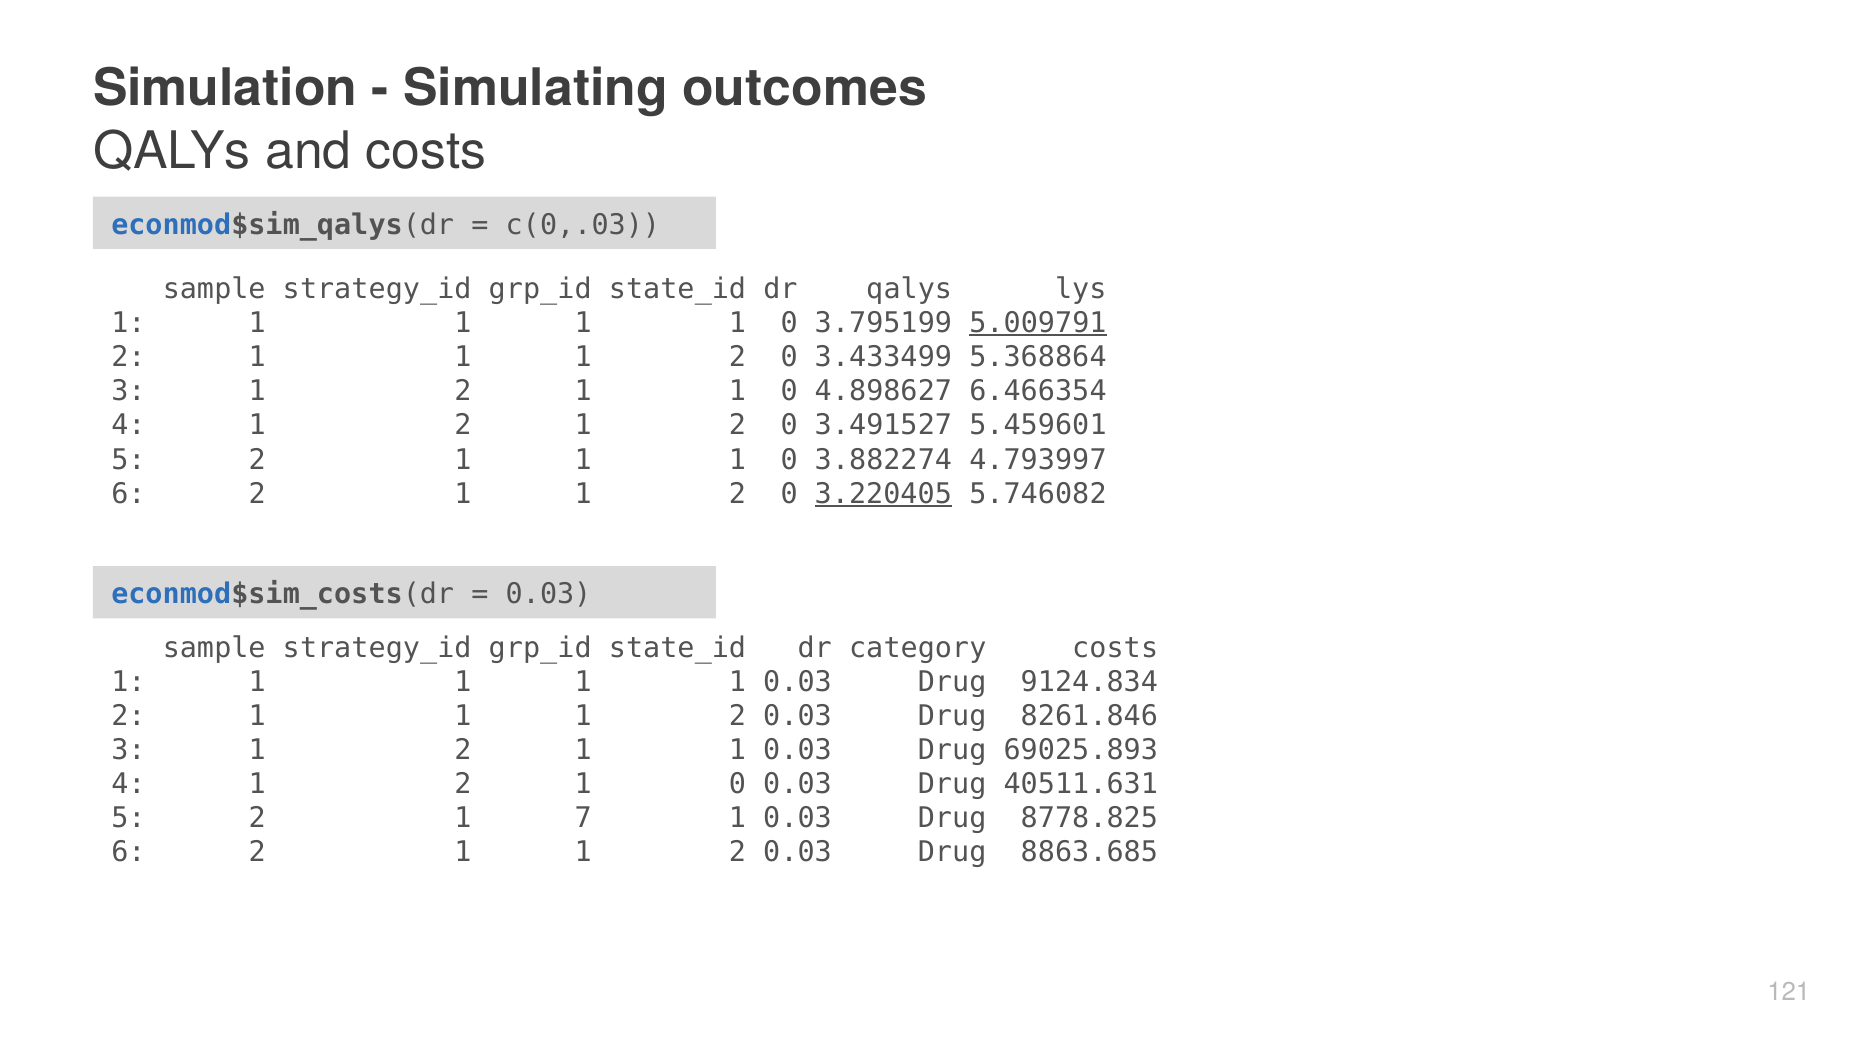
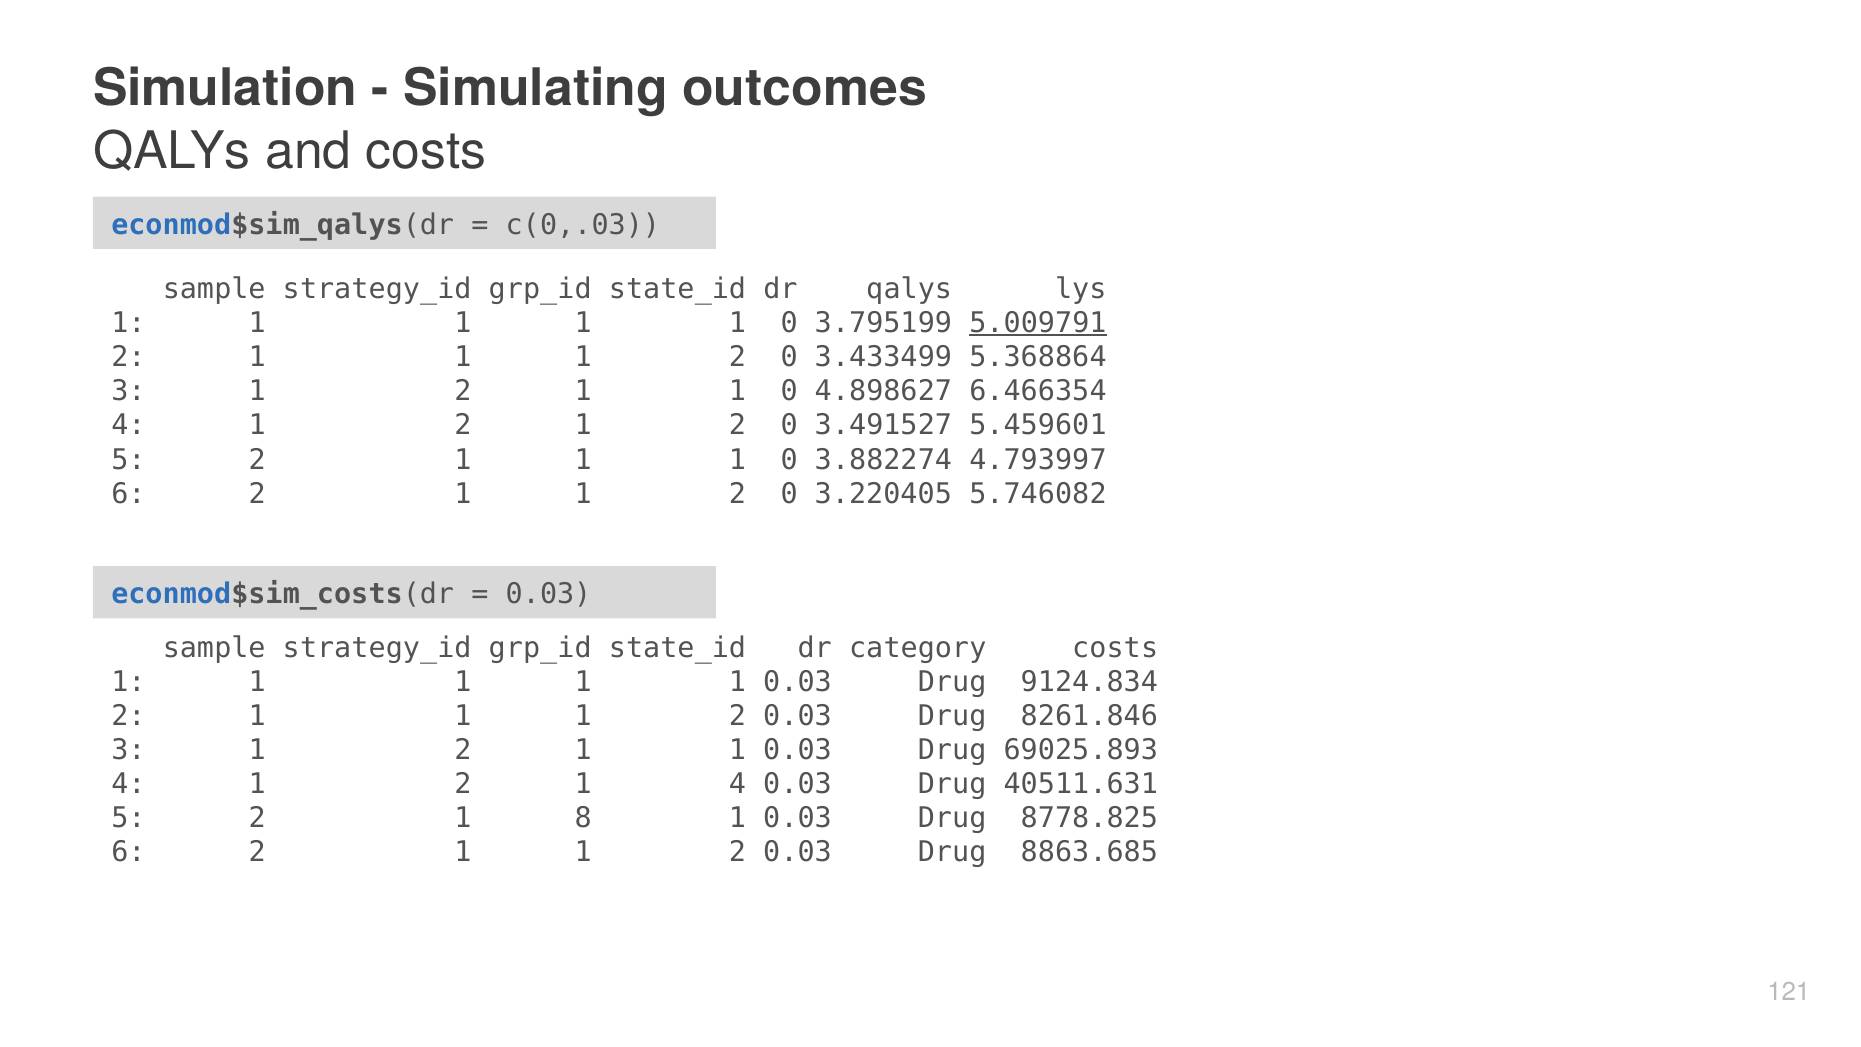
3.220405 underline: present -> none (883, 494)
2 1 0: 0 -> 4 (737, 784)
7: 7 -> 8 (583, 818)
